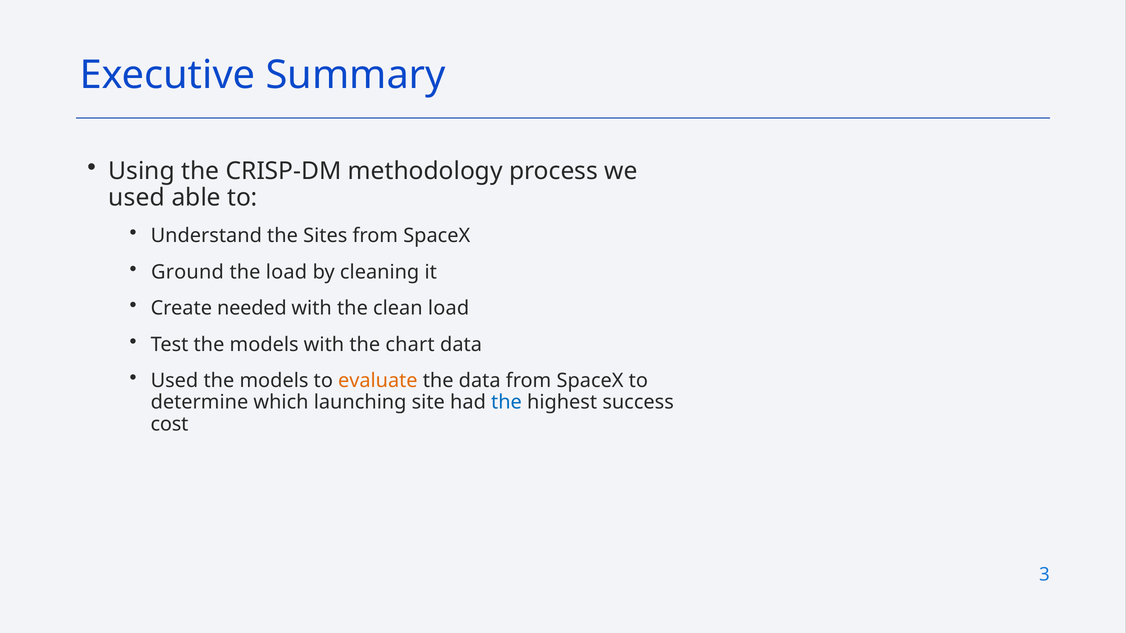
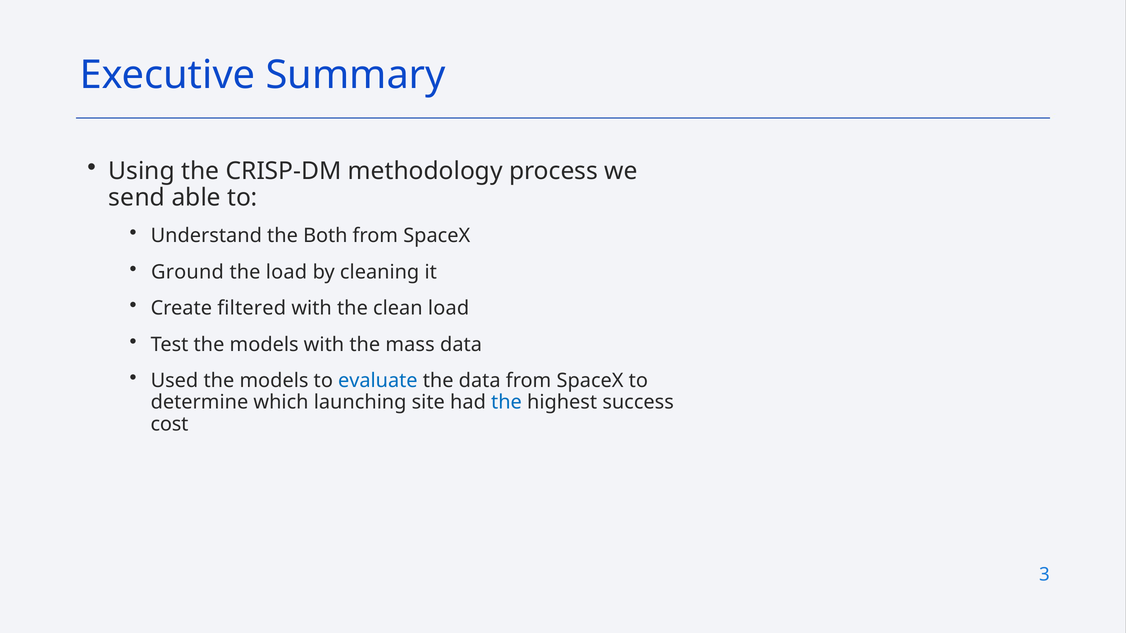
used: used -> send (137, 198)
Sites: Sites -> Both (325, 236)
needed: needed -> filtered (252, 308)
chart: chart -> mass (410, 345)
evaluate colour: orange -> blue (378, 381)
